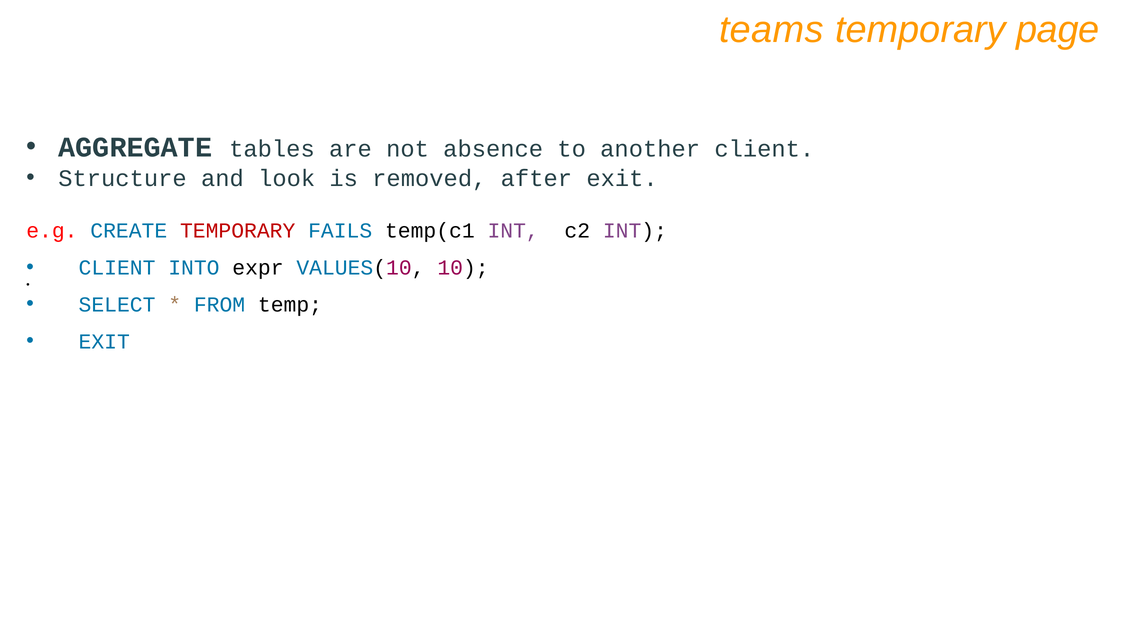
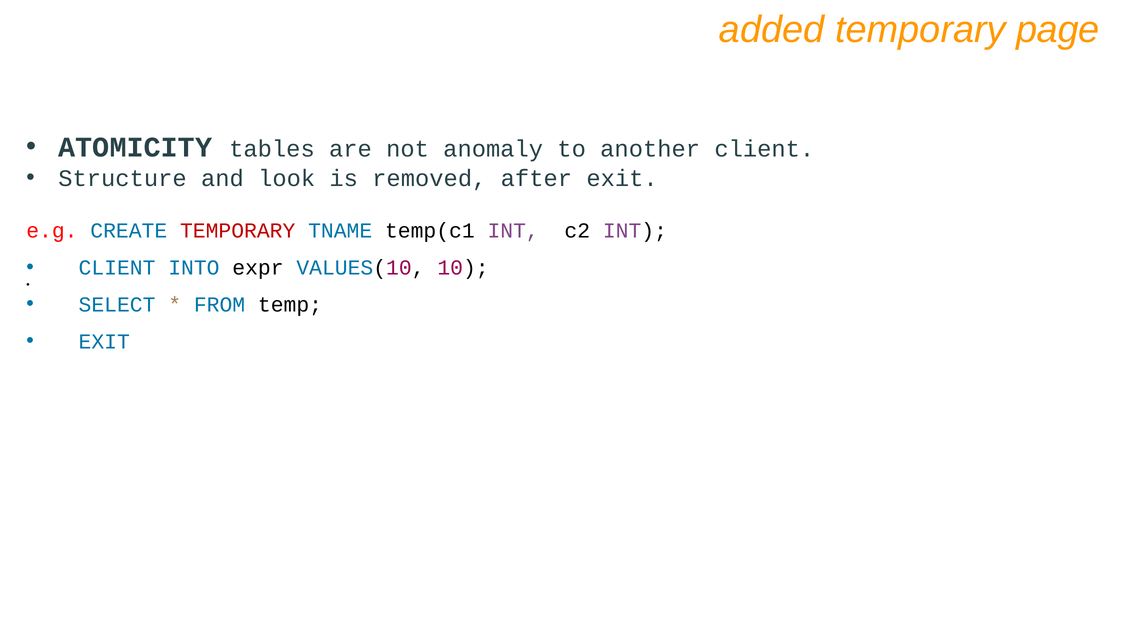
teams: teams -> added (772, 30)
AGGREGATE: AGGREGATE -> ATOMICITY (135, 147)
absence: absence -> anomaly (493, 149)
FAILS: FAILS -> TNAME (340, 231)
